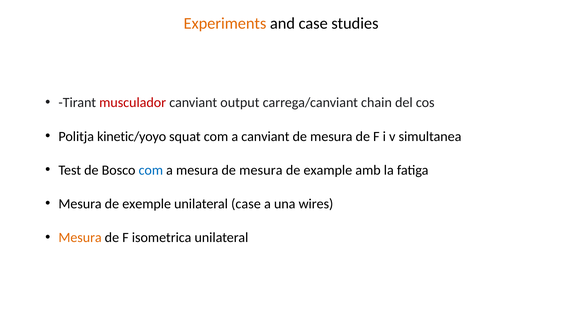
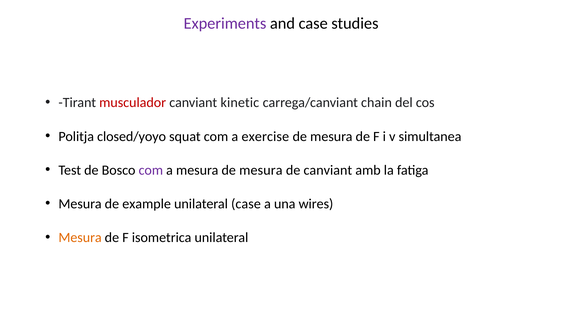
Experiments colour: orange -> purple (225, 23)
output: output -> kinetic (240, 103)
kinetic/yoyo: kinetic/yoyo -> closed/yoyo (132, 136)
a canviant: canviant -> exercise (265, 136)
com colour: blue -> purple (151, 170)
de example: example -> canviant (328, 170)
exemple: exemple -> example (147, 204)
